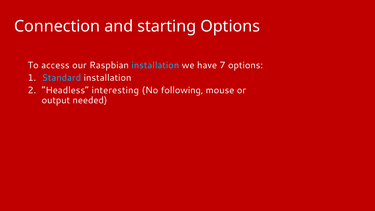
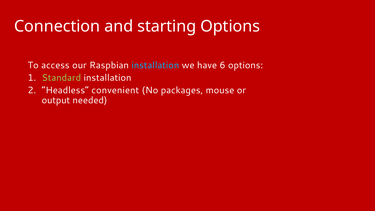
7: 7 -> 6 (223, 65)
Standard colour: light blue -> light green (61, 78)
interesting: interesting -> convenient (115, 90)
following: following -> packages (182, 90)
